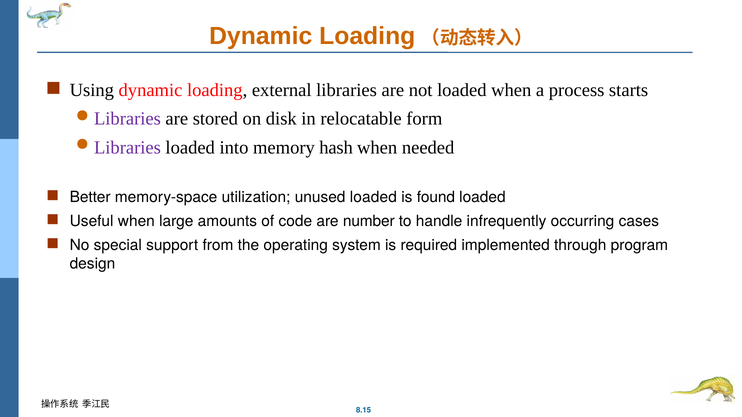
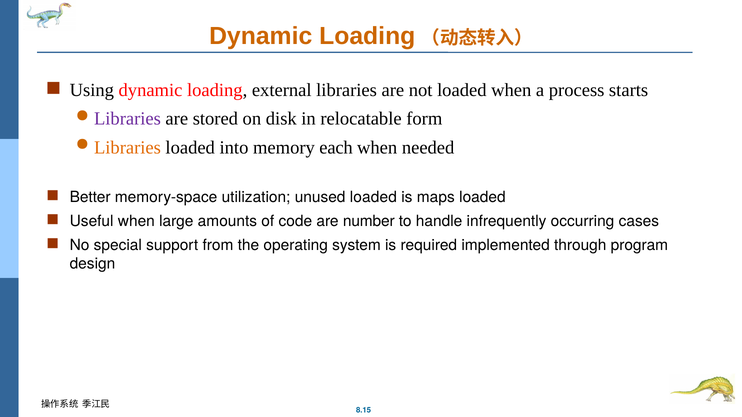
Libraries colour: purple -> orange (127, 148)
hash: hash -> each (336, 148)
found: found -> maps (436, 197)
